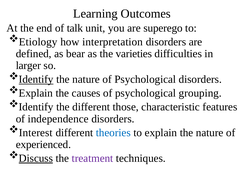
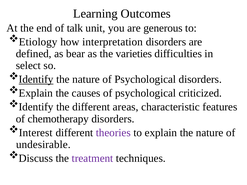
superego: superego -> generous (163, 28)
larger: larger -> select (28, 66)
grouping: grouping -> criticized (200, 93)
those: those -> areas (126, 107)
independence: independence -> chemotherapy (58, 119)
theories colour: blue -> purple (113, 133)
experienced: experienced -> undesirable (43, 145)
Discuss underline: present -> none (36, 159)
